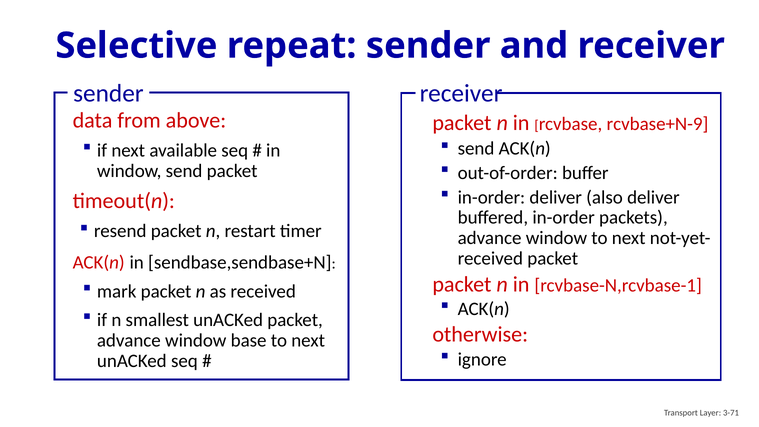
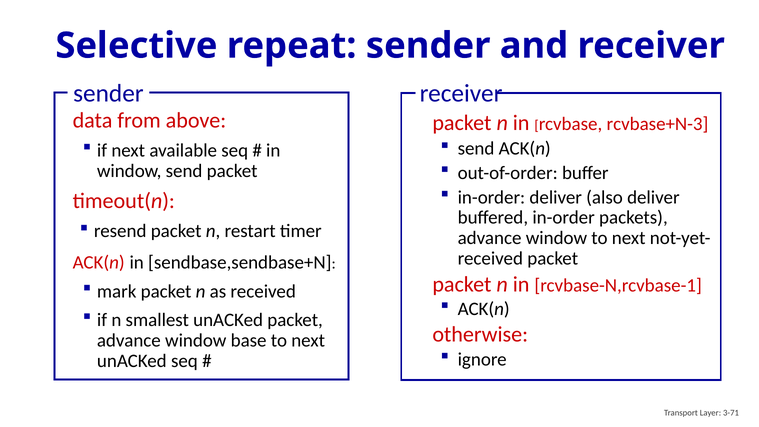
rcvbase+N-9: rcvbase+N-9 -> rcvbase+N-3 (657, 124)
